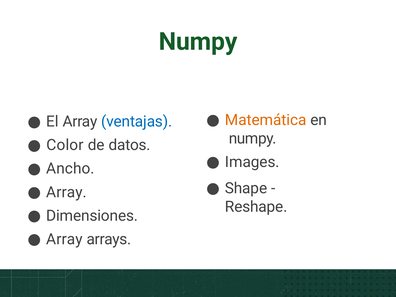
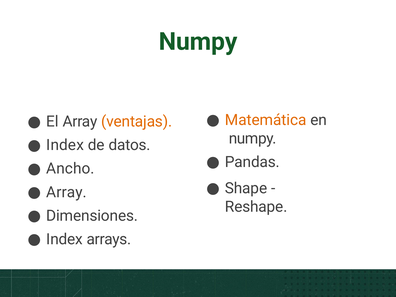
ventajas colour: blue -> orange (137, 122)
Color: Color -> Index (65, 145)
Images: Images -> Pandas (252, 162)
Array: Array -> Index (65, 239)
